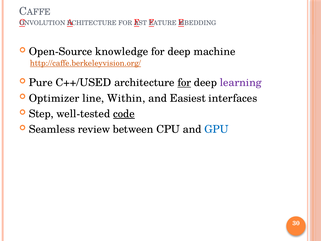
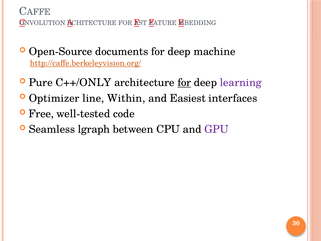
knowledge: knowledge -> documents (122, 52)
C++/USED: C++/USED -> C++/ONLY (83, 83)
Step: Step -> Free (41, 114)
code underline: present -> none (124, 114)
review: review -> lgraph (94, 129)
GPU colour: blue -> purple (217, 129)
